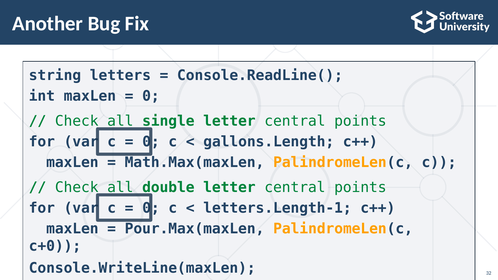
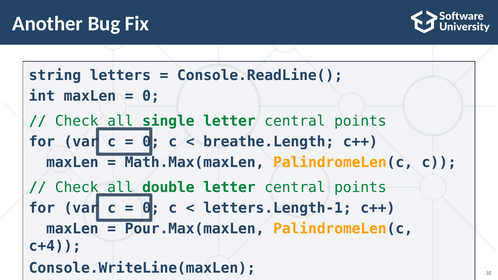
gallons.Length: gallons.Length -> breathe.Length (269, 142)
c+0: c+0 -> c+4 (55, 246)
